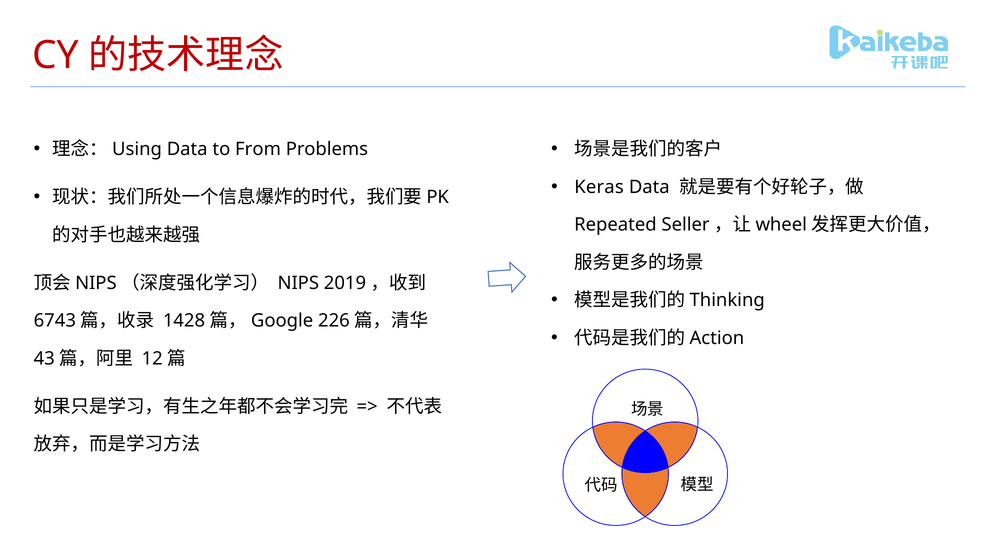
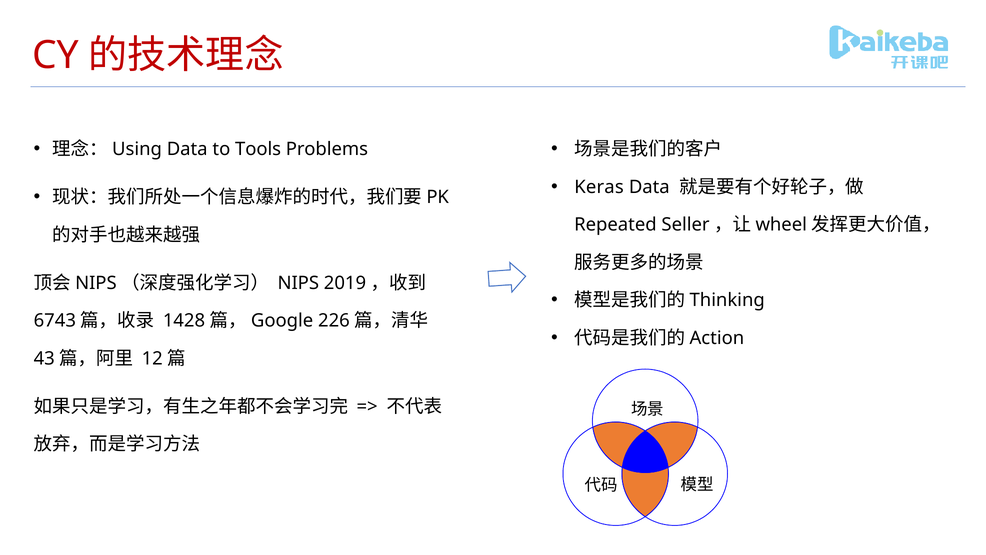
From: From -> Tools (258, 149)
